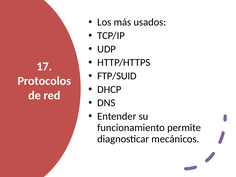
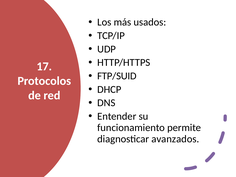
mecánicos: mecánicos -> avanzados (175, 139)
